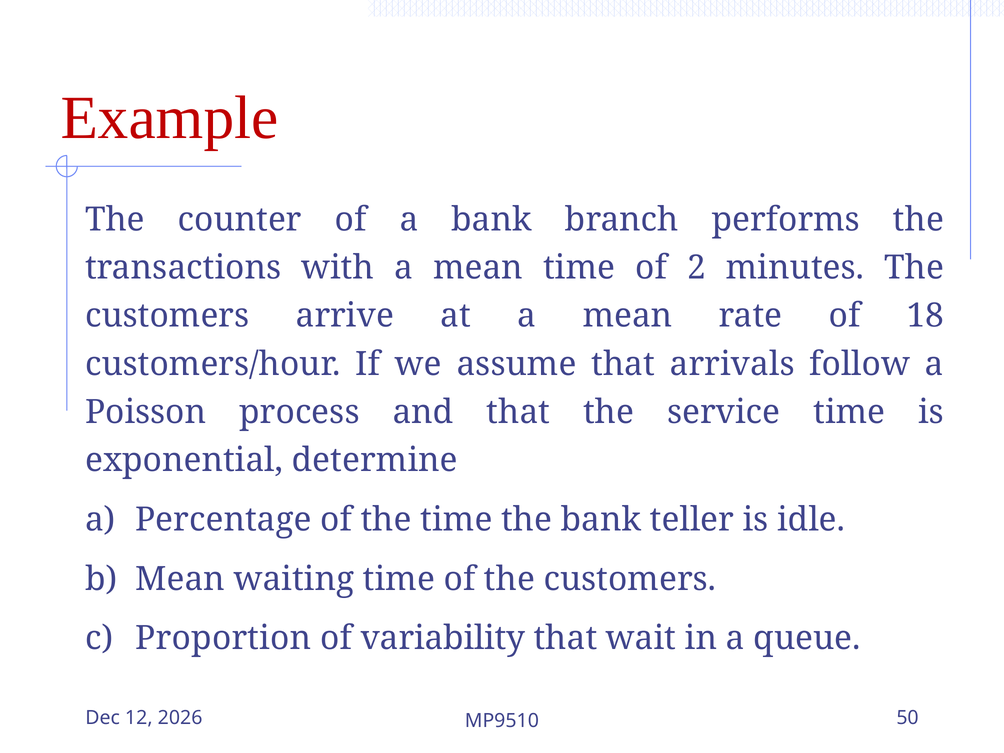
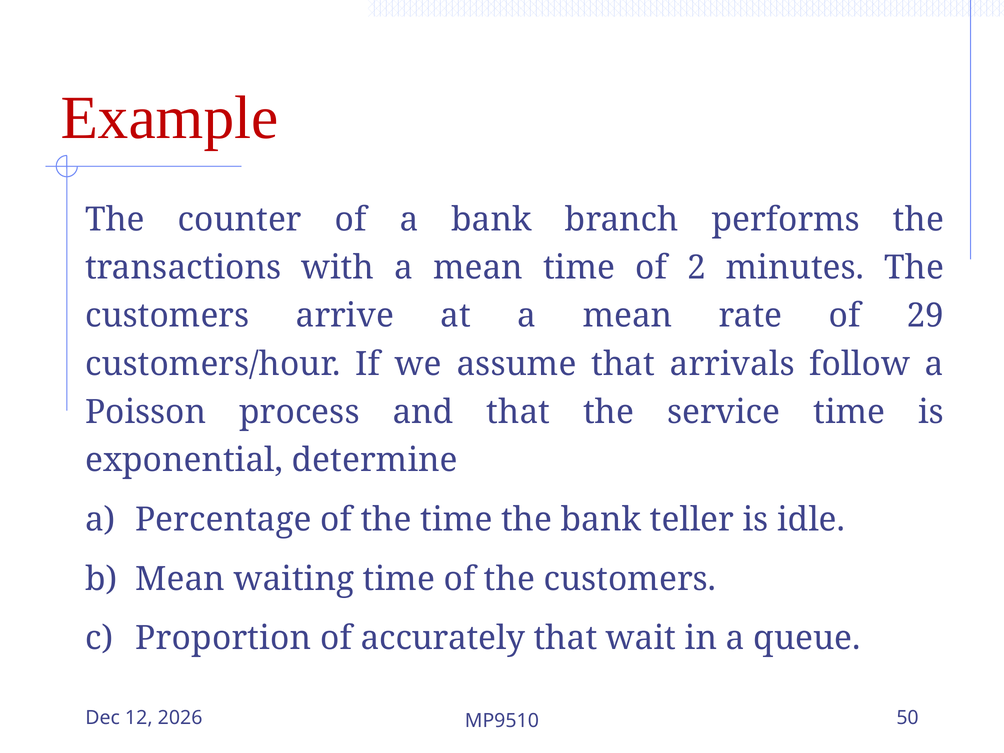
18: 18 -> 29 (925, 316)
variability: variability -> accurately (443, 638)
